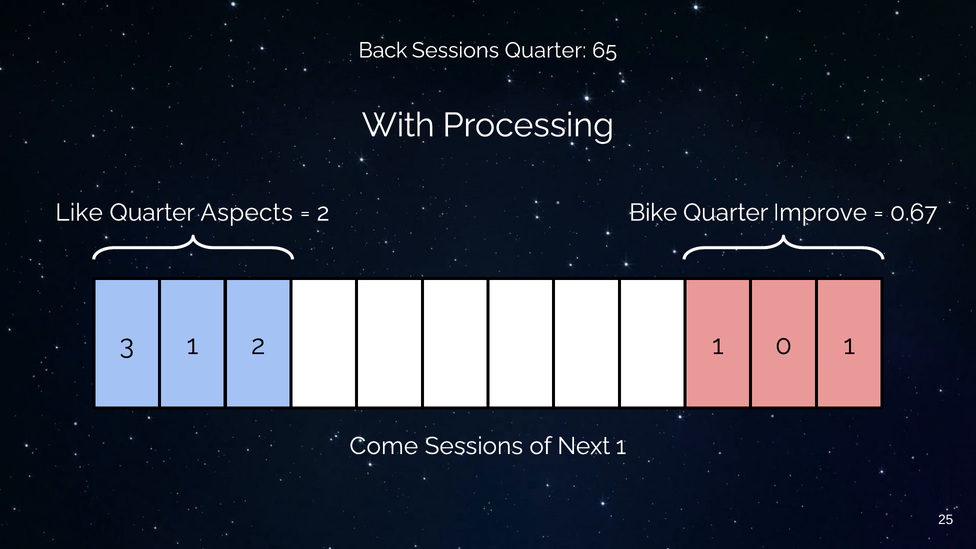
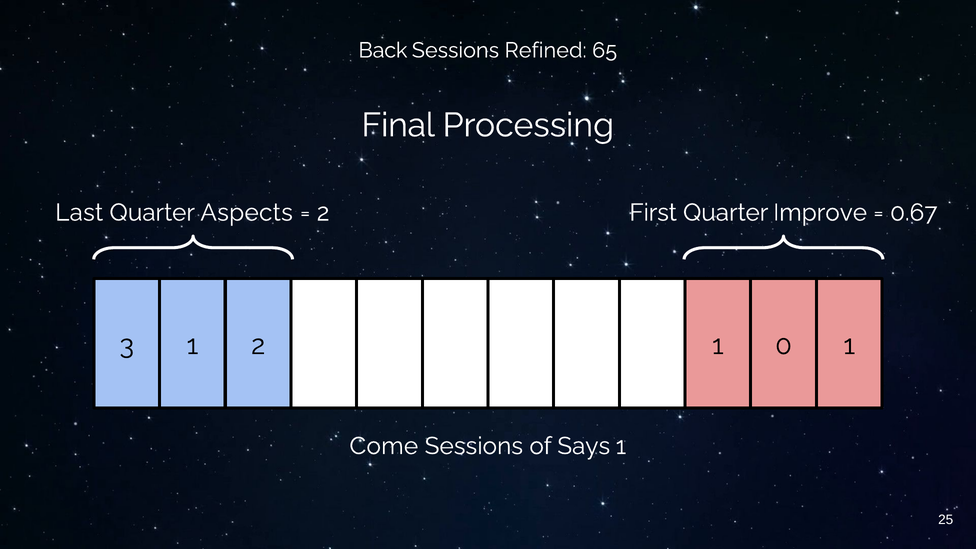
Sessions Quarter: Quarter -> Refined (546, 50)
With: With -> Final (398, 125)
Like: Like -> Last (79, 213)
Bike: Bike -> First (653, 213)
Next: Next -> Says (584, 446)
